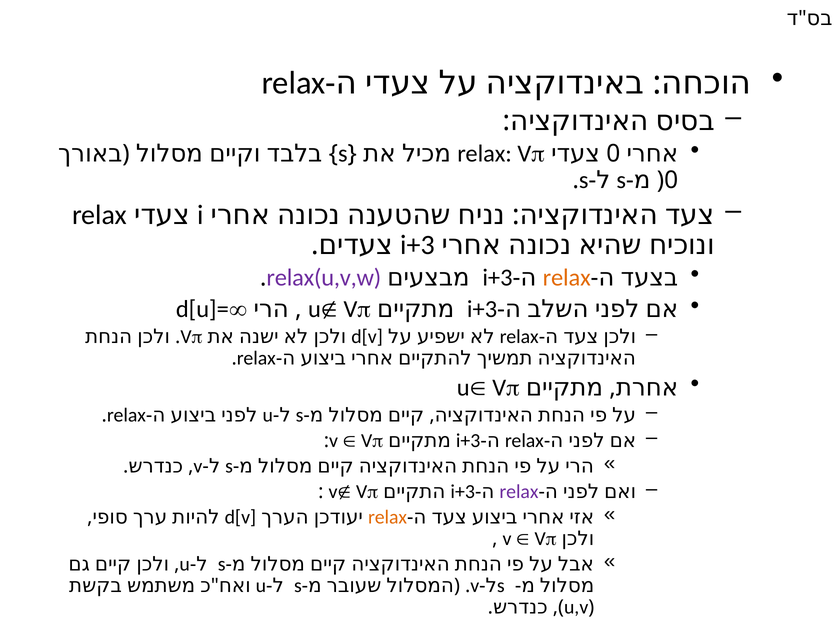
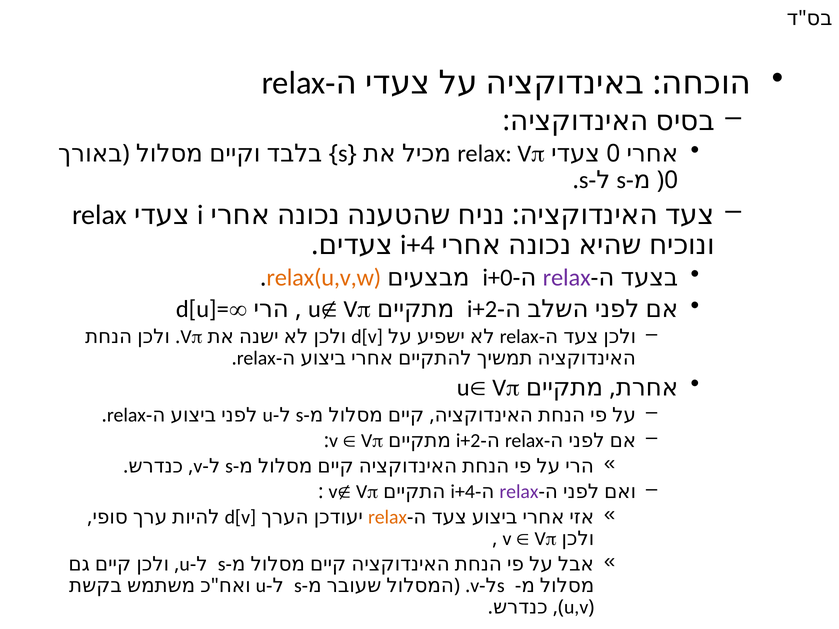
i+3: i+3 -> i+4 (417, 245)
relax(u,v,w colour: purple -> orange (324, 278)
i+3: i+3 -> i+0 (497, 278)
relax colour: orange -> purple (567, 278)
i+3: i+3 -> i+2 (482, 309)
i+3: i+3 -> i+2 (468, 441)
i+3: i+3 -> i+4 (463, 492)
